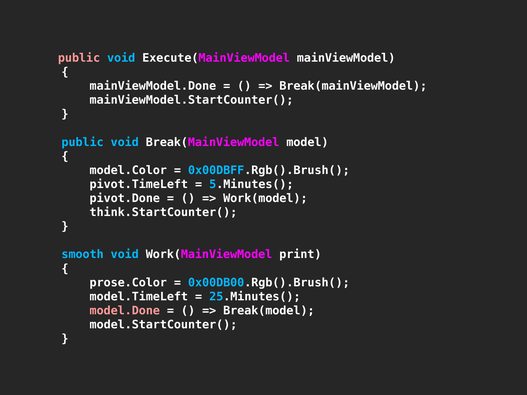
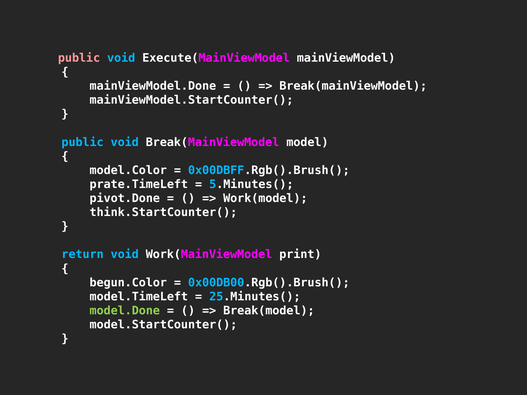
pivot.TimeLeft: pivot.TimeLeft -> prate.TimeLeft (139, 184)
smooth: smooth -> return (83, 255)
prose.Color: prose.Color -> begun.Color (128, 283)
model.Done colour: pink -> light green (125, 311)
